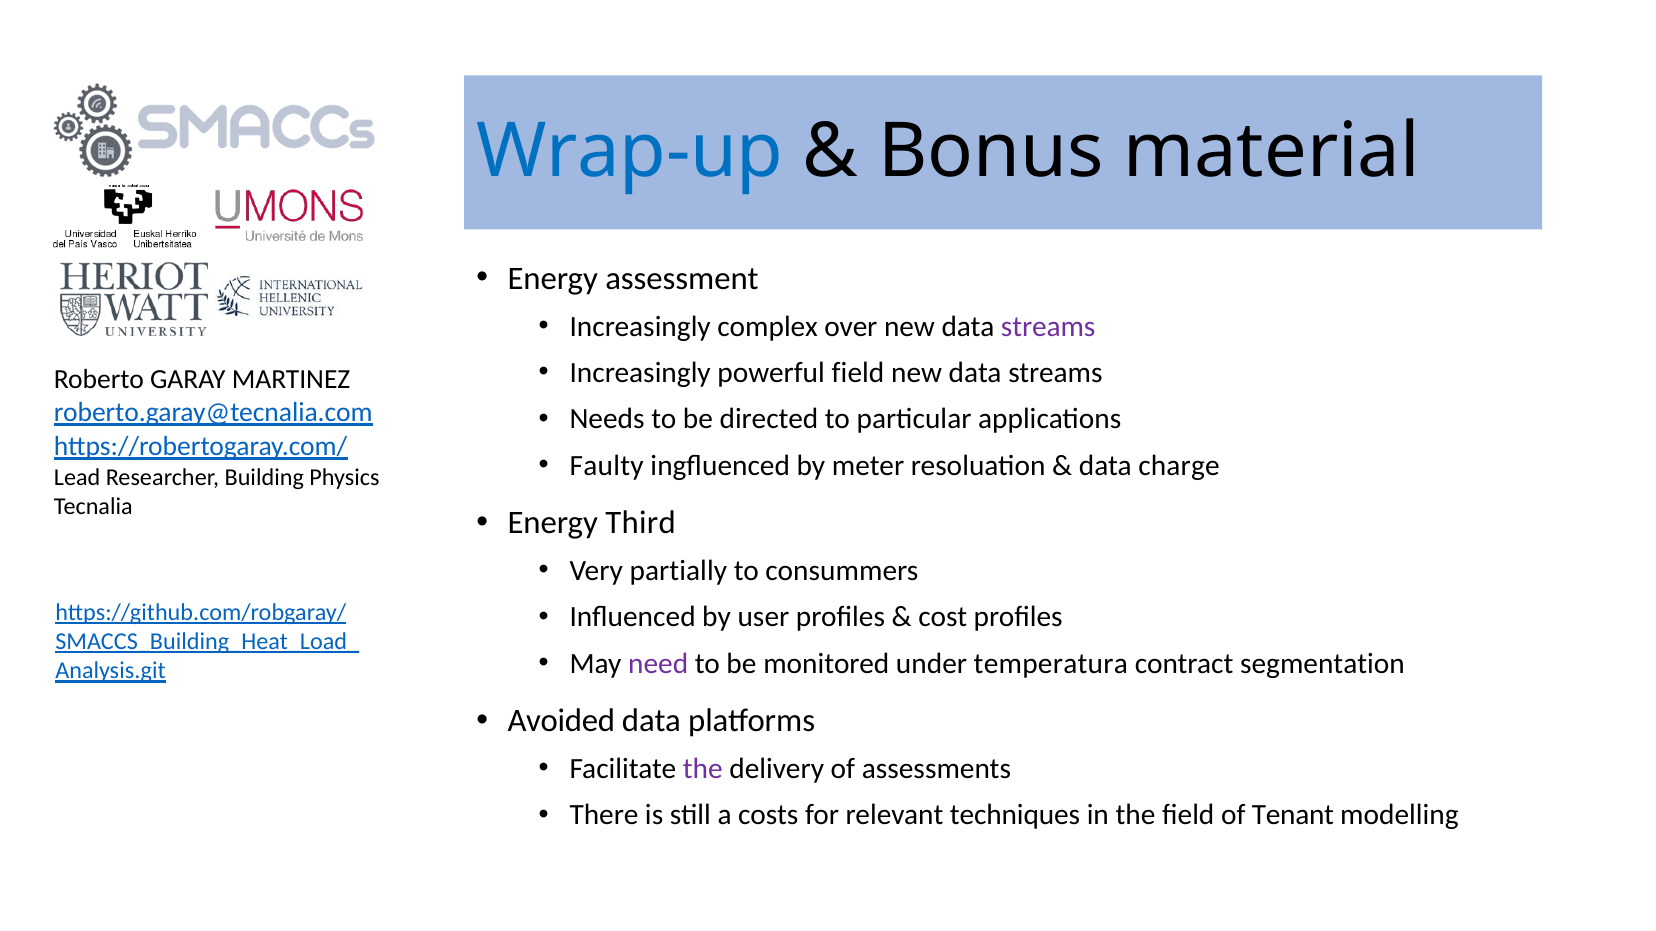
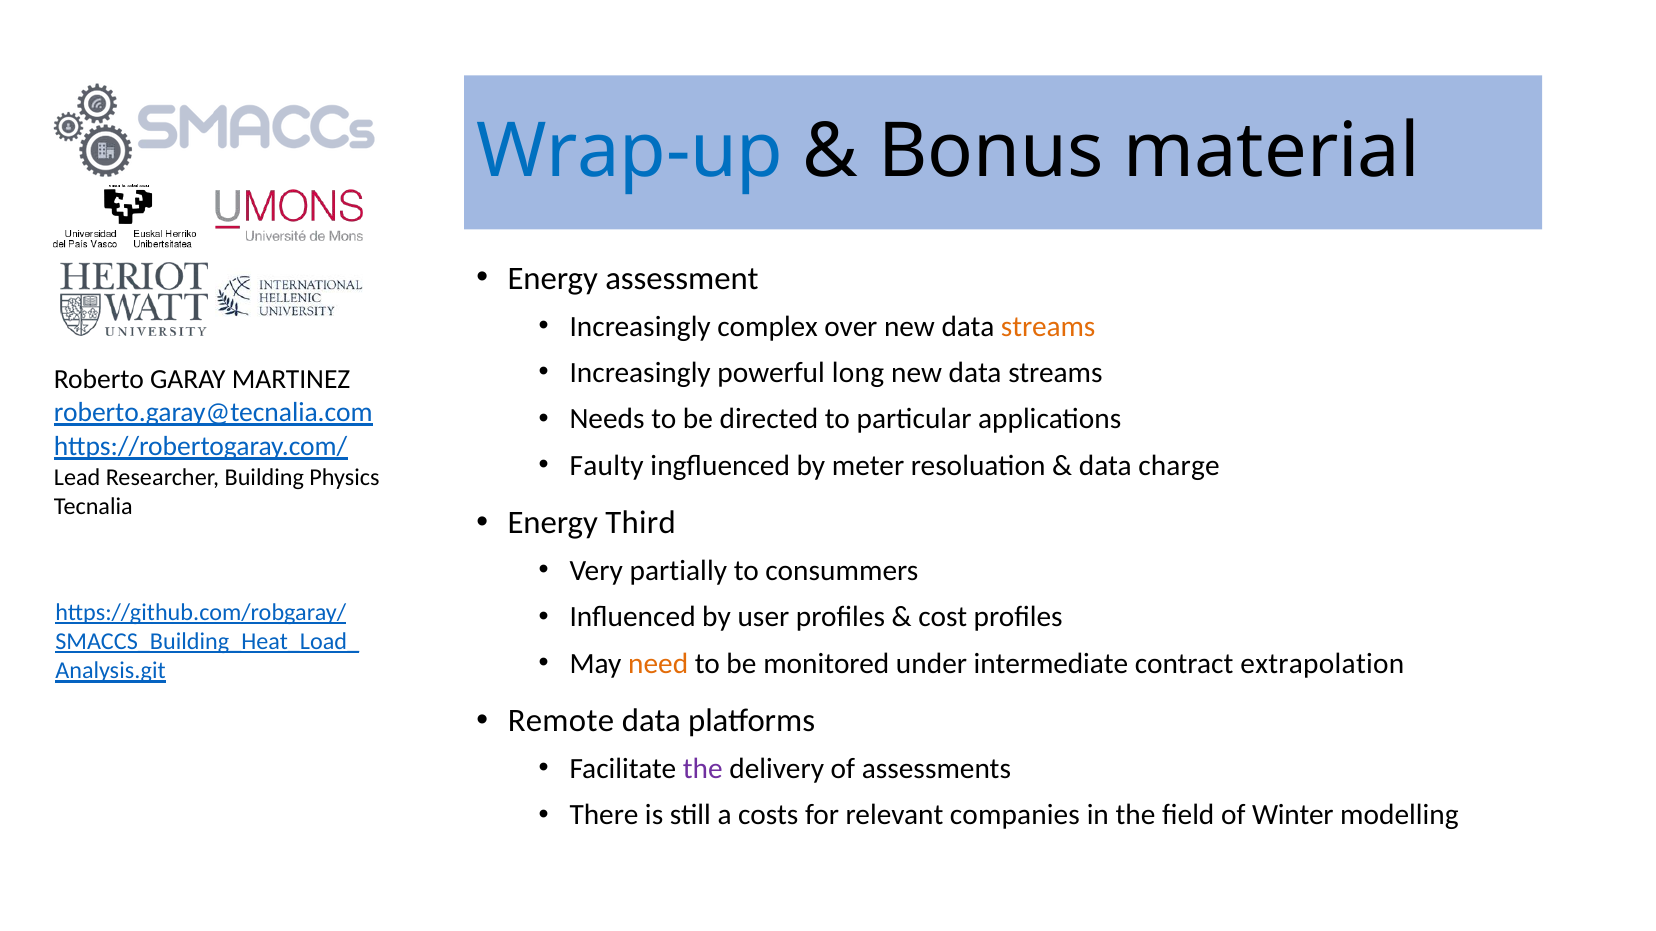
streams colour: purple -> orange (1048, 327)
powerful field: field -> long (858, 373)
need colour: purple -> orange (658, 664)
temperatura: temperatura -> intermediate (1051, 664)
segmentation: segmentation -> extrapolation (1322, 664)
Avoided: Avoided -> Remote (561, 721)
techniques: techniques -> companies (1015, 816)
Tenant: Tenant -> Winter (1293, 816)
